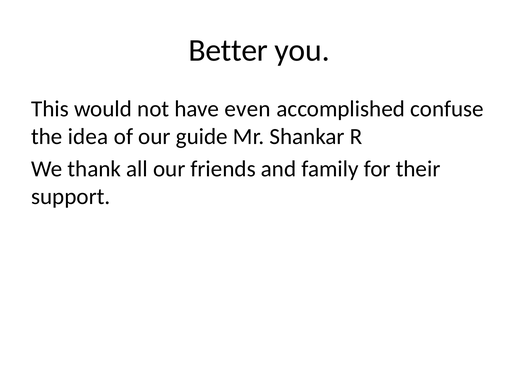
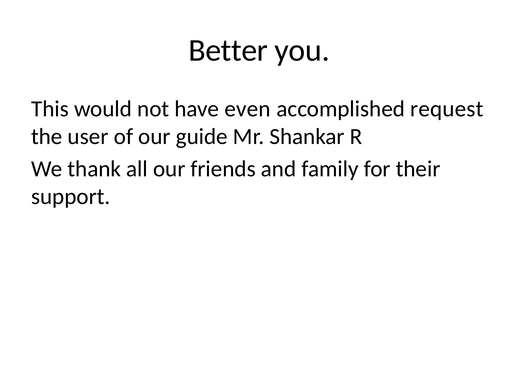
confuse: confuse -> request (447, 109)
idea: idea -> user (88, 137)
